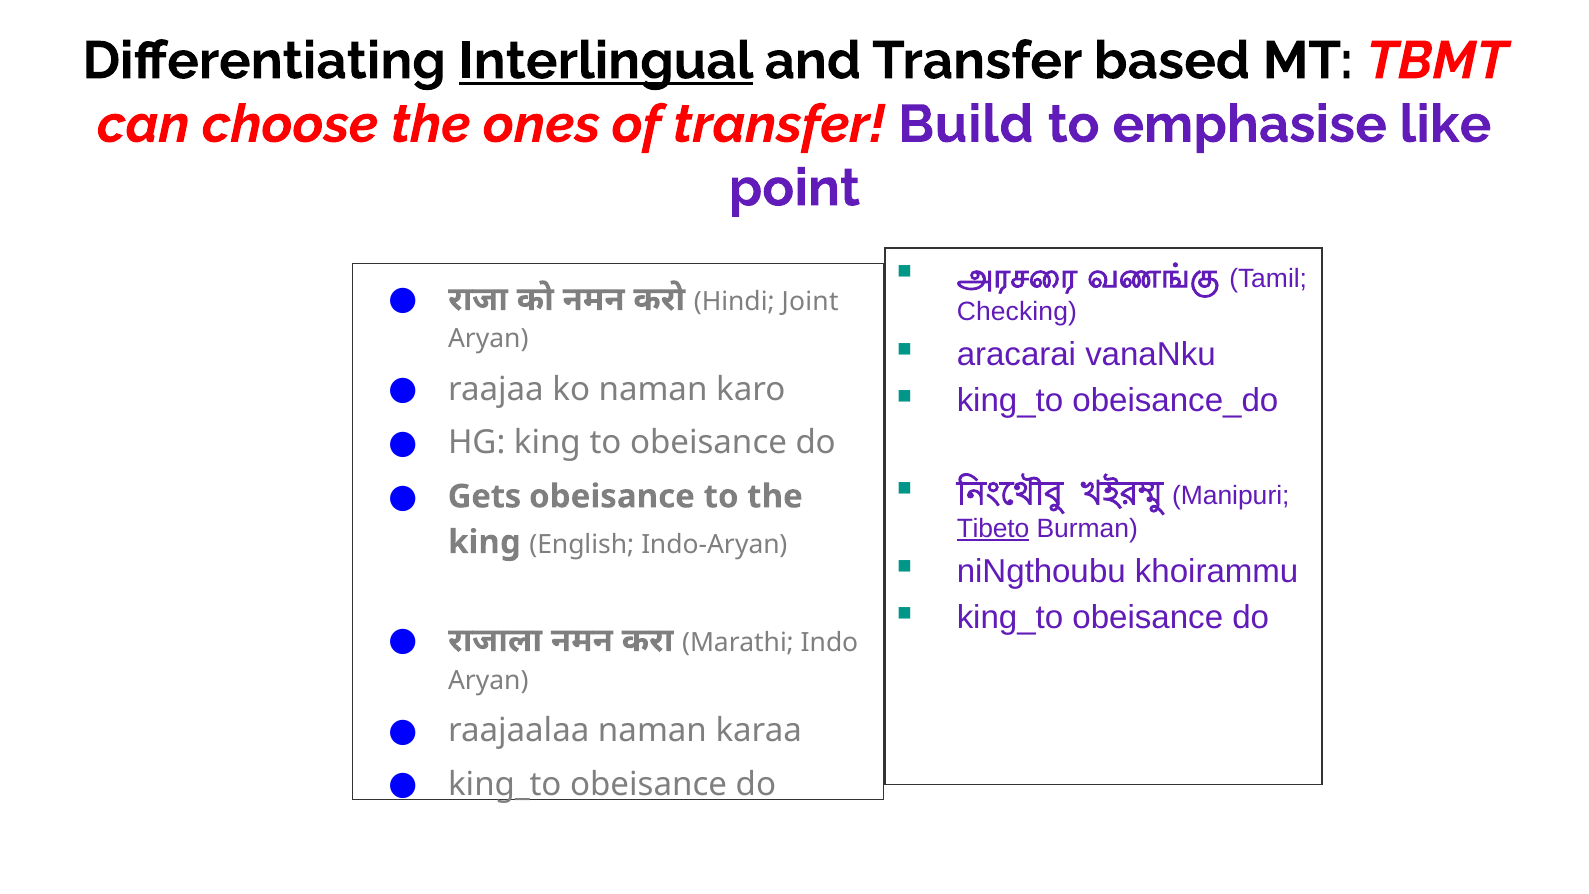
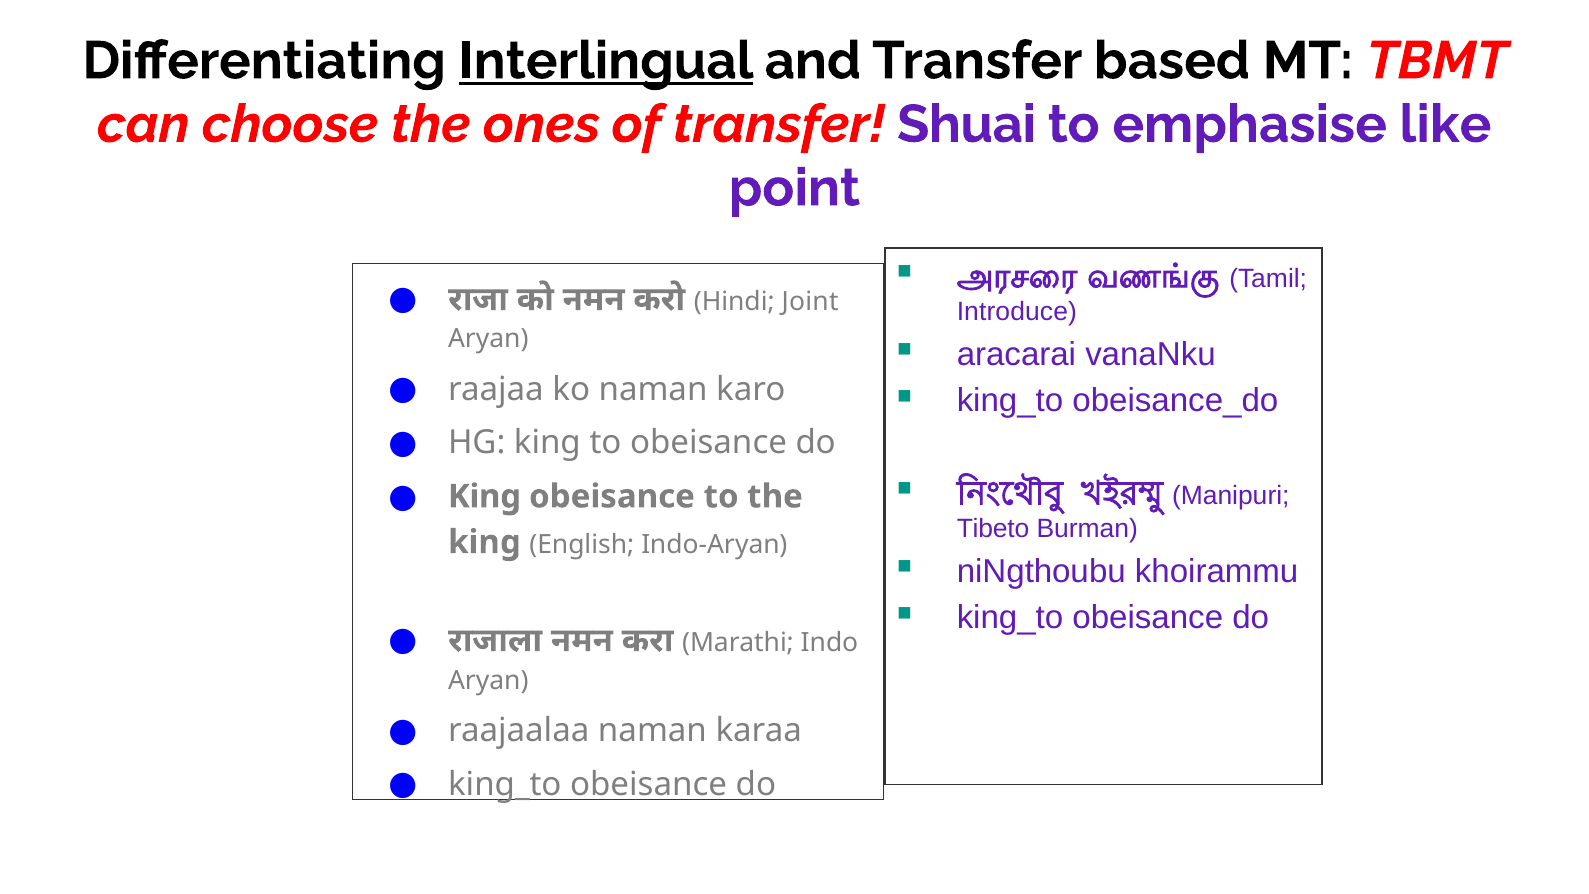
Build: Build -> Shuai (966, 124)
Checking: Checking -> Introduce (1017, 311)
Gets: Gets -> King (484, 496)
Tibeto underline: present -> none (993, 529)
